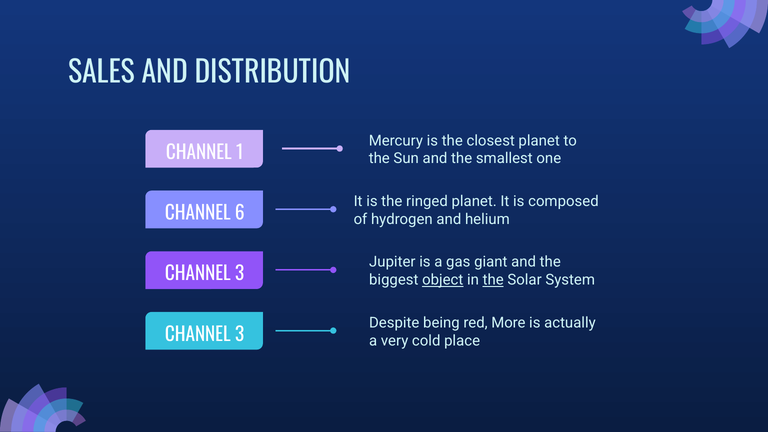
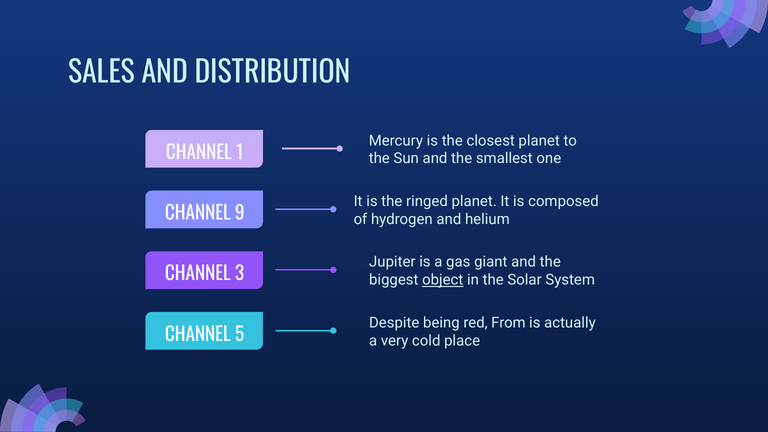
6: 6 -> 9 (240, 213)
the underline: present -> none (493, 280)
More: More -> From (508, 323)
3: 3 -> 5 (240, 335)
